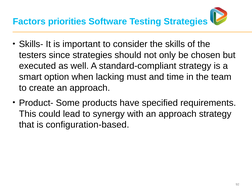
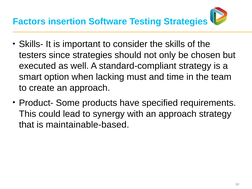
priorities: priorities -> insertion (67, 22)
configuration-based: configuration-based -> maintainable-based (87, 125)
